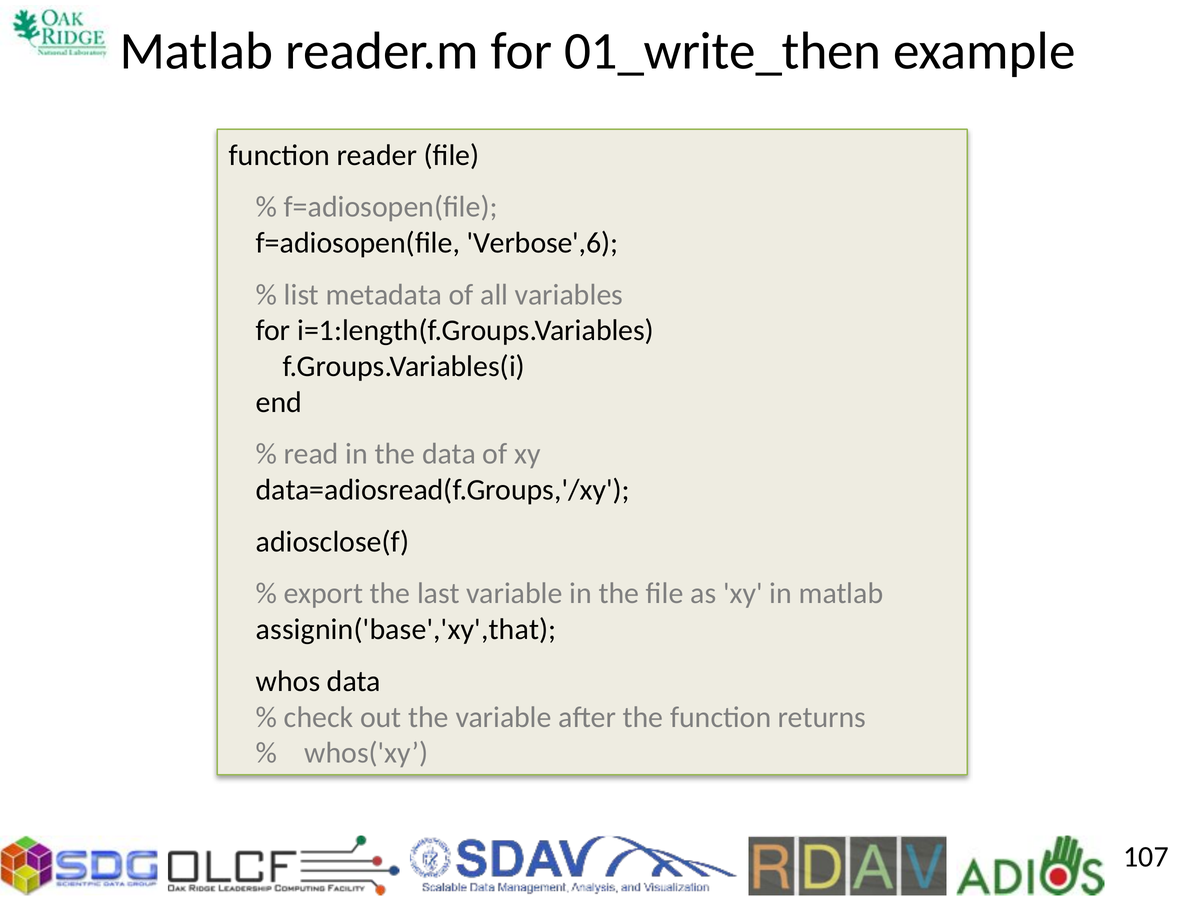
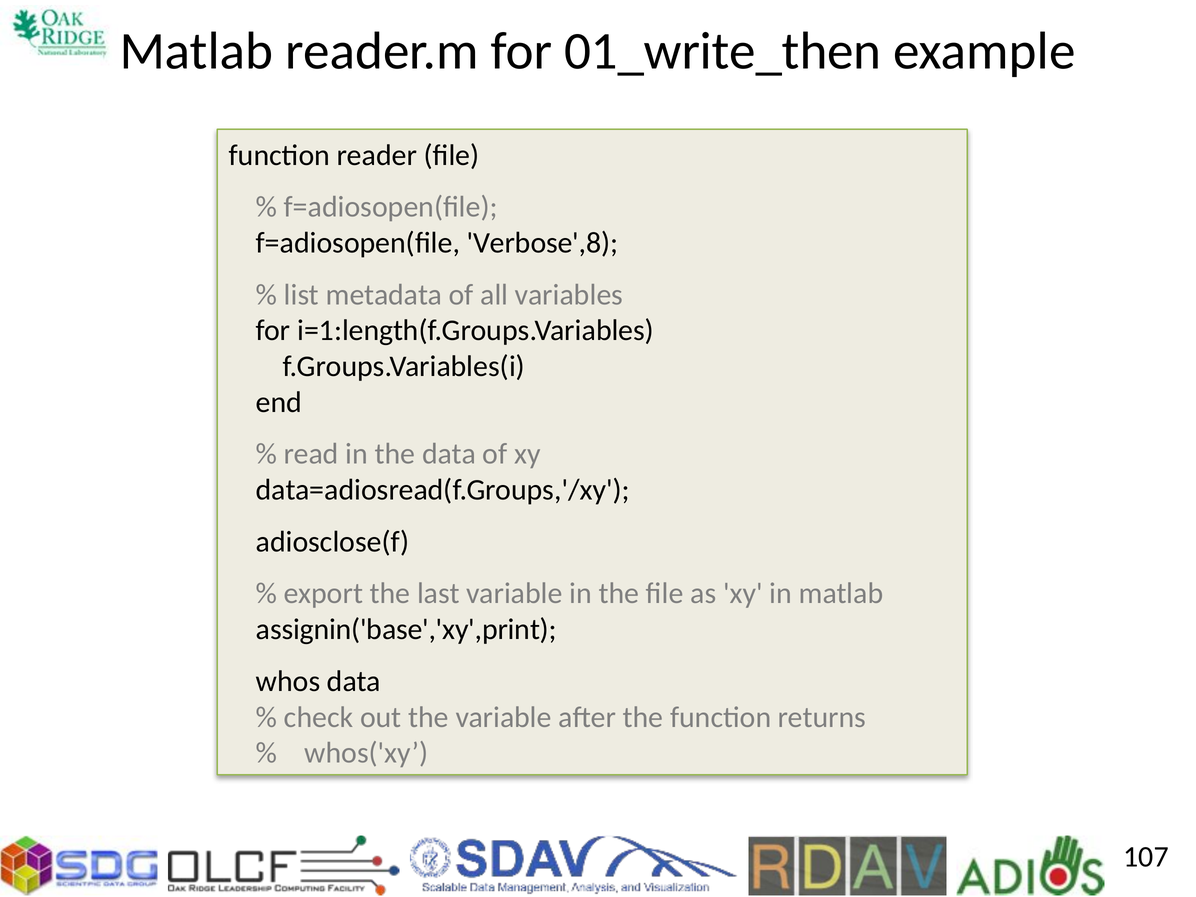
Verbose',6: Verbose',6 -> Verbose',8 (542, 243)
assignin('base','xy',that: assignin('base','xy',that -> assignin('base','xy',print (406, 629)
